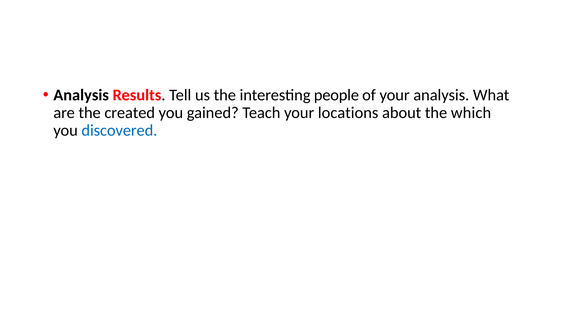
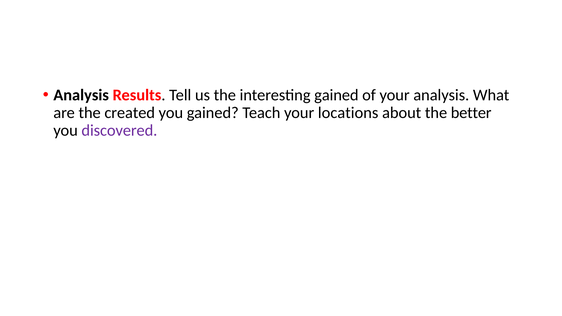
interesting people: people -> gained (336, 95)
which: which -> better (471, 113)
discovered colour: blue -> purple (119, 130)
